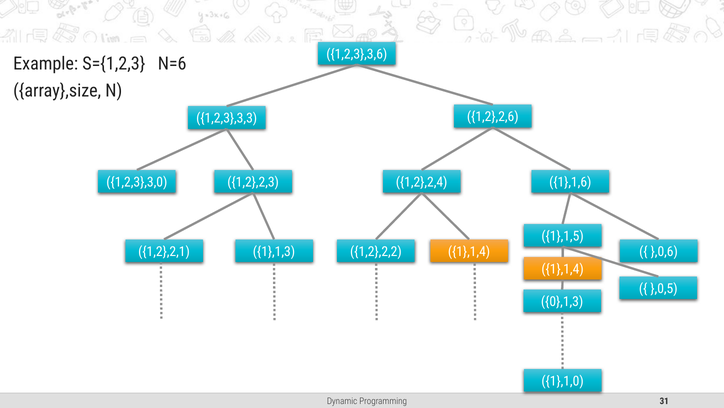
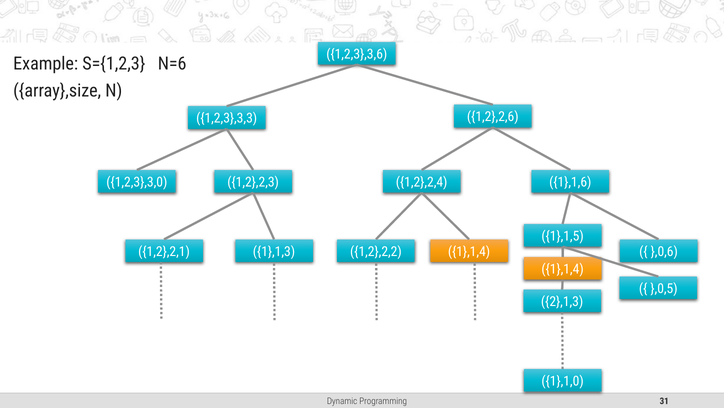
0},1,3: 0},1,3 -> 2},1,3 (562, 301)
